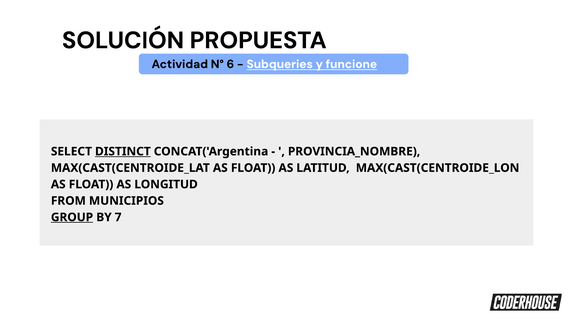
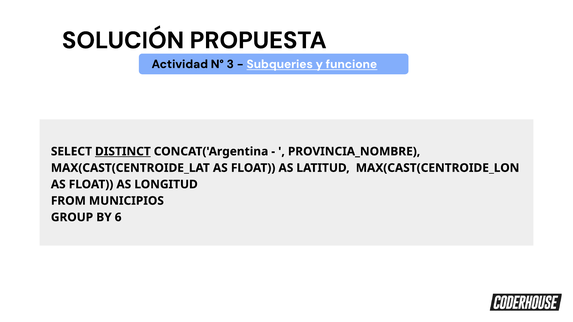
6: 6 -> 3 (230, 64)
GROUP underline: present -> none (72, 217)
7: 7 -> 6 (118, 217)
